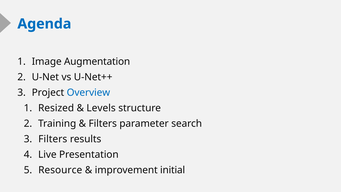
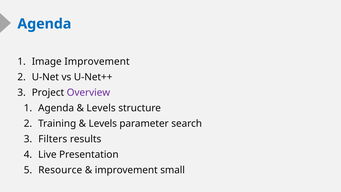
Image Augmentation: Augmentation -> Improvement (97, 62)
Overview colour: blue -> purple (88, 93)
Resized: Resized -> Agenda (56, 108)
Filters: Filters -> Levels (103, 124)
initial: initial -> small (173, 170)
